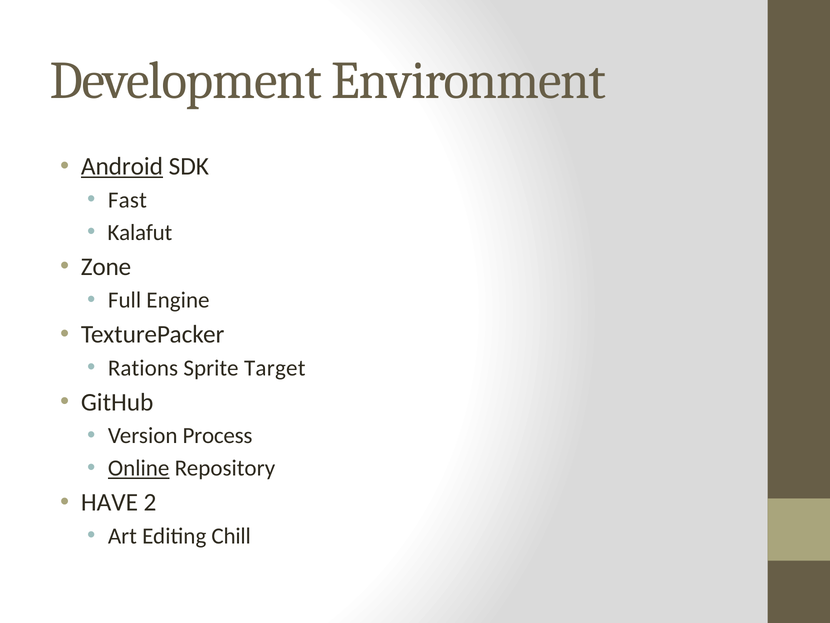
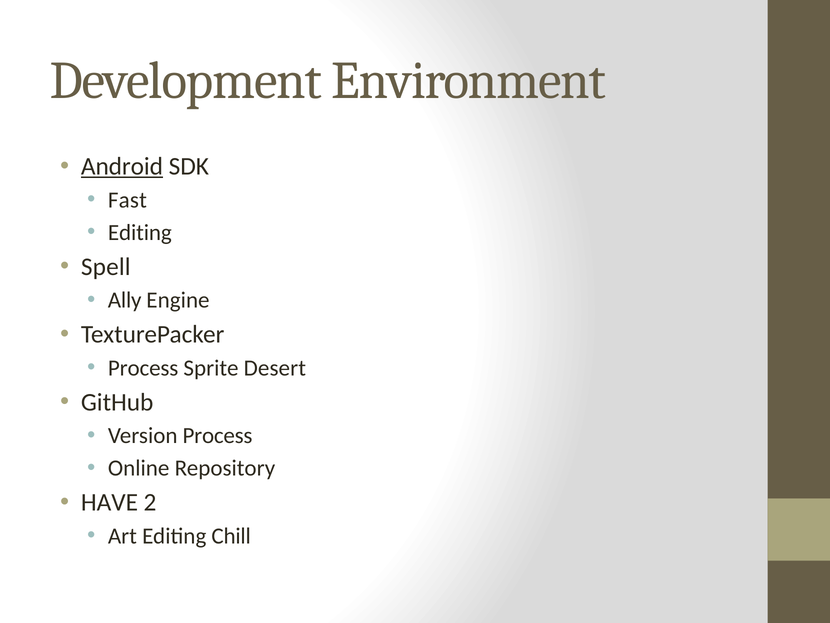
Kalafut: Kalafut -> Editing (140, 232)
Zone: Zone -> Spell (106, 266)
Full: Full -> Ally (125, 300)
Rations: Rations -> Process (143, 368)
Target: Target -> Desert (275, 368)
Online underline: present -> none (139, 468)
